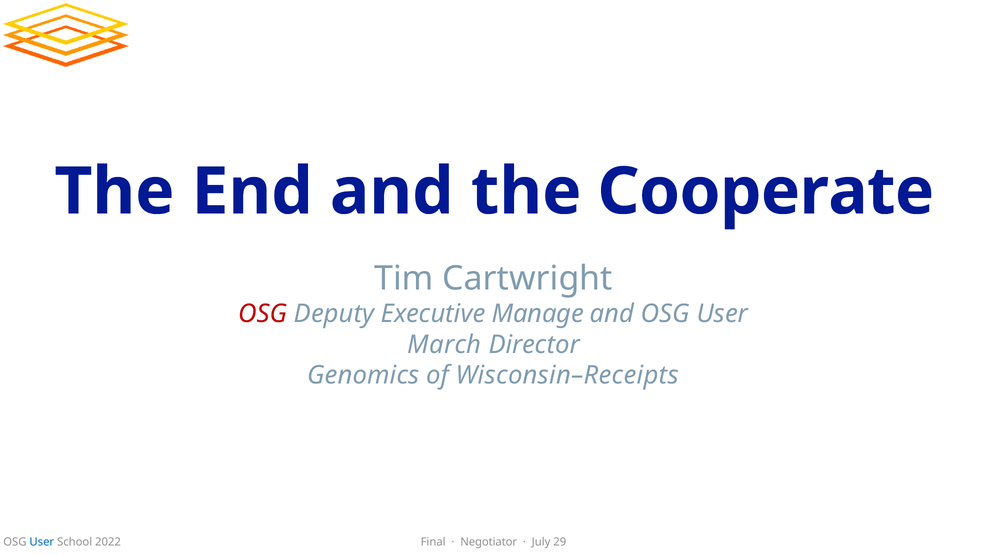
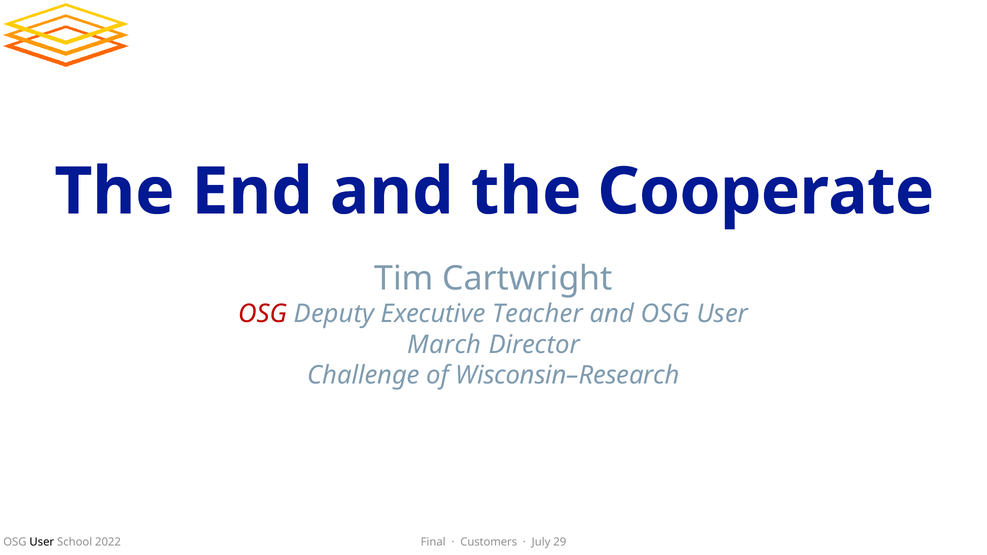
Manage: Manage -> Teacher (538, 314)
Genomics: Genomics -> Challenge (363, 376)
Wisconsin–Receipts: Wisconsin–Receipts -> Wisconsin–Research (568, 376)
User colour: blue -> black (42, 542)
Negotiator: Negotiator -> Customers (489, 542)
